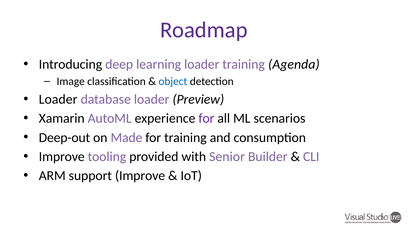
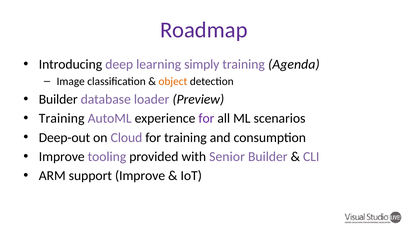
learning loader: loader -> simply (202, 64)
object colour: blue -> orange (173, 81)
Loader: Loader -> Builder (58, 99)
Xamarin: Xamarin -> Training (62, 118)
Made: Made -> Cloud (126, 137)
